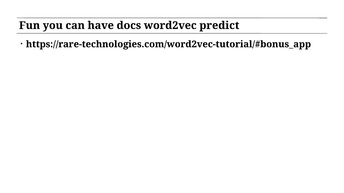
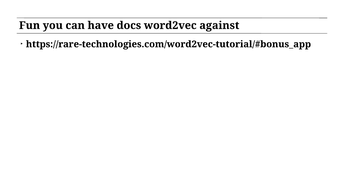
predict: predict -> against (219, 25)
